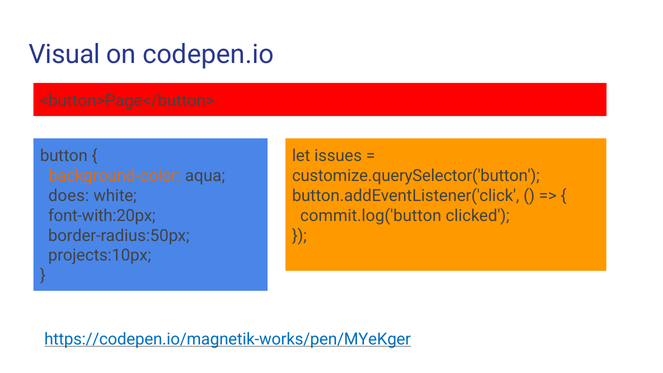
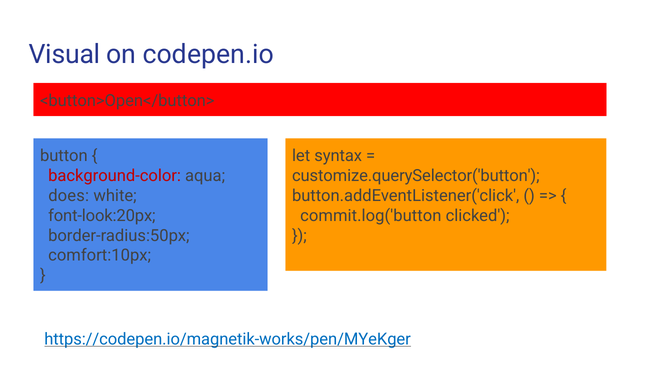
<button>Page</button>: <button>Page</button> -> <button>Open</button> (127, 101)
issues: issues -> syntax (338, 156)
background-color colour: orange -> red (115, 176)
font-with:20px: font-with:20px -> font-look:20px (102, 216)
projects:10px: projects:10px -> comfort:10px (100, 255)
